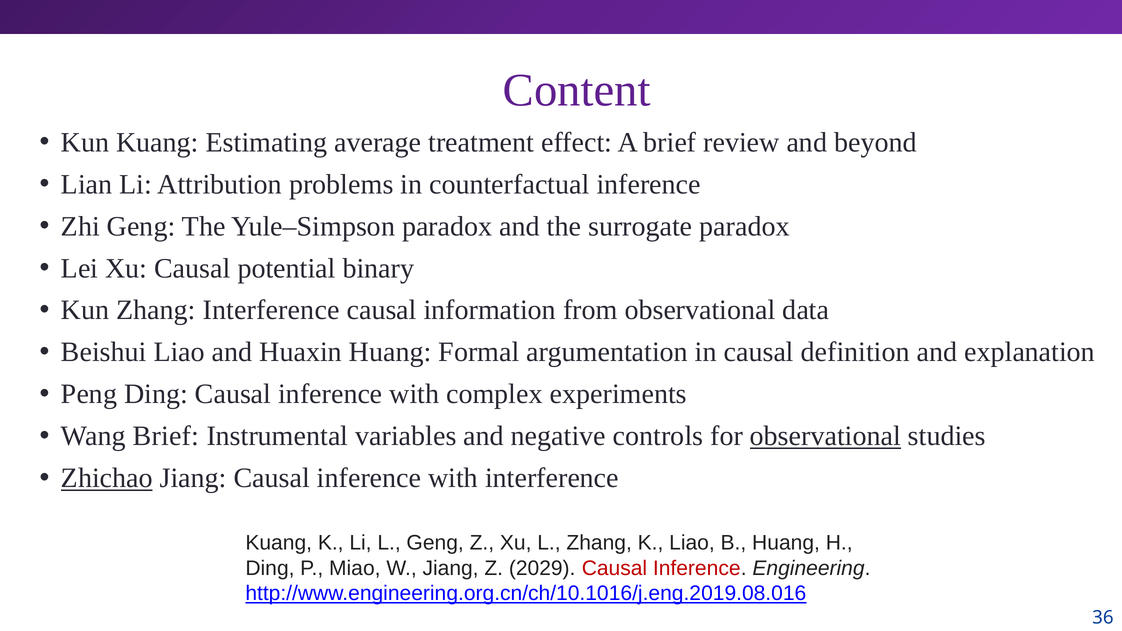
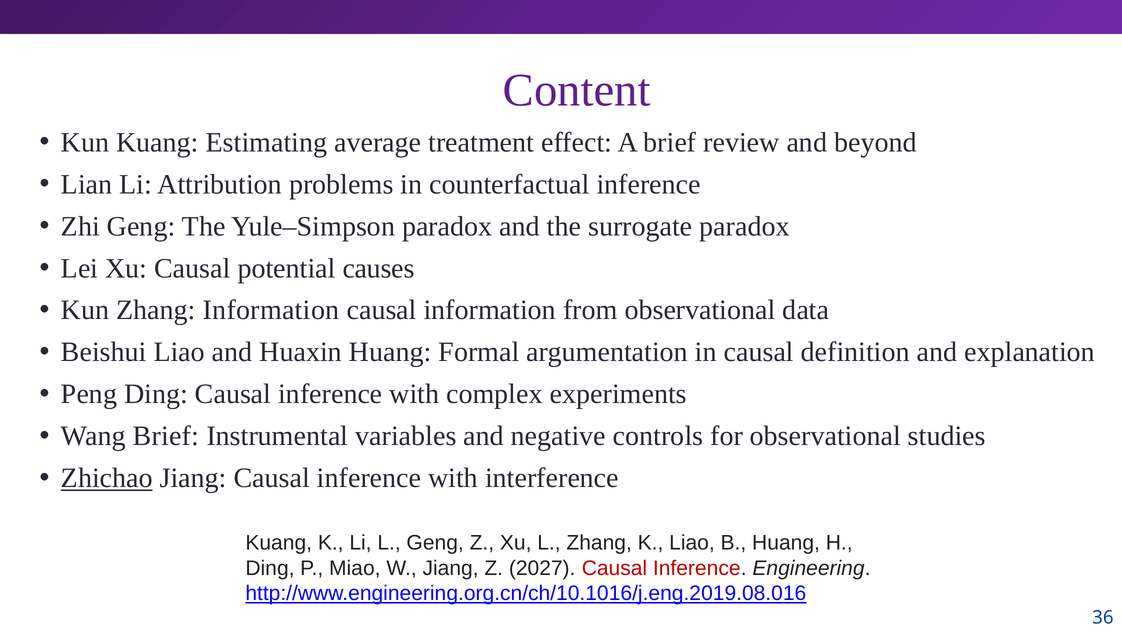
binary: binary -> causes (379, 268)
Zhang Interference: Interference -> Information (271, 310)
observational underline: present -> none (825, 436)
2029: 2029 -> 2027 (542, 568)
